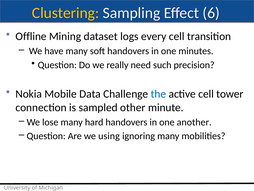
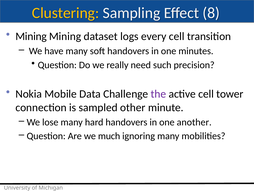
6: 6 -> 8 (211, 13)
Offline: Offline -> Mining (31, 36)
the colour: blue -> purple (158, 94)
using: using -> much (109, 136)
